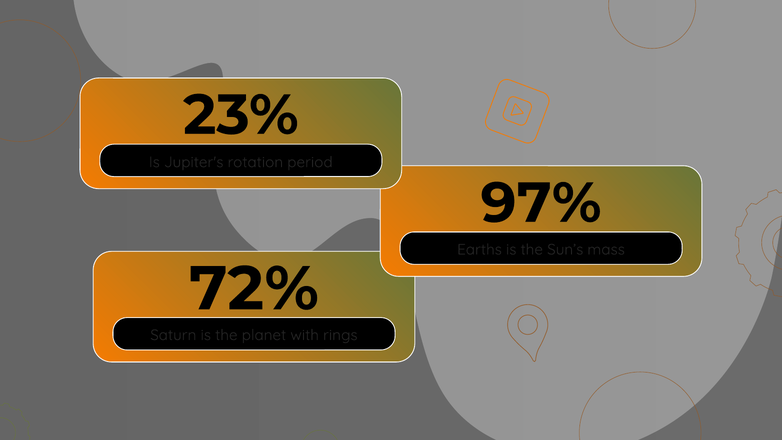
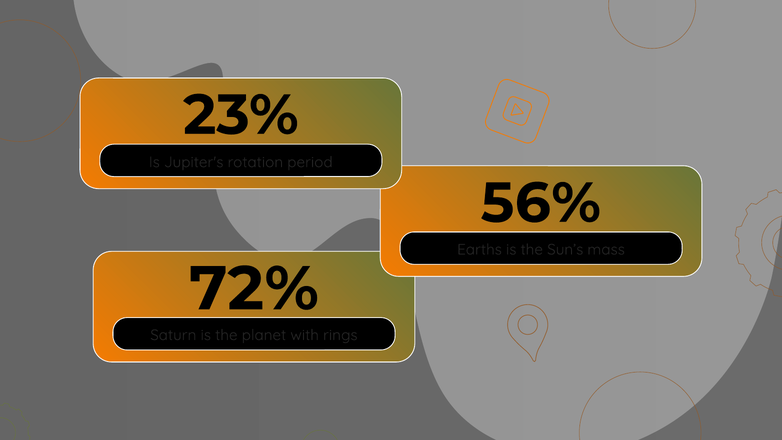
97%: 97% -> 56% (541, 203)
